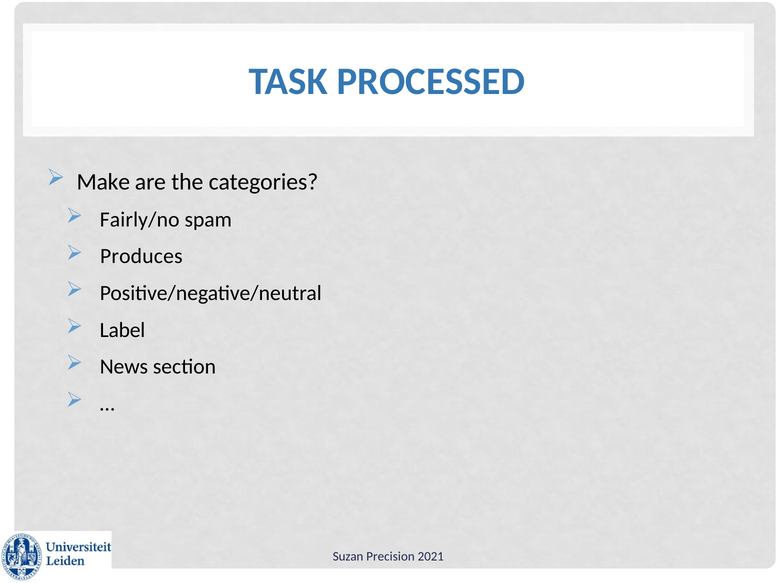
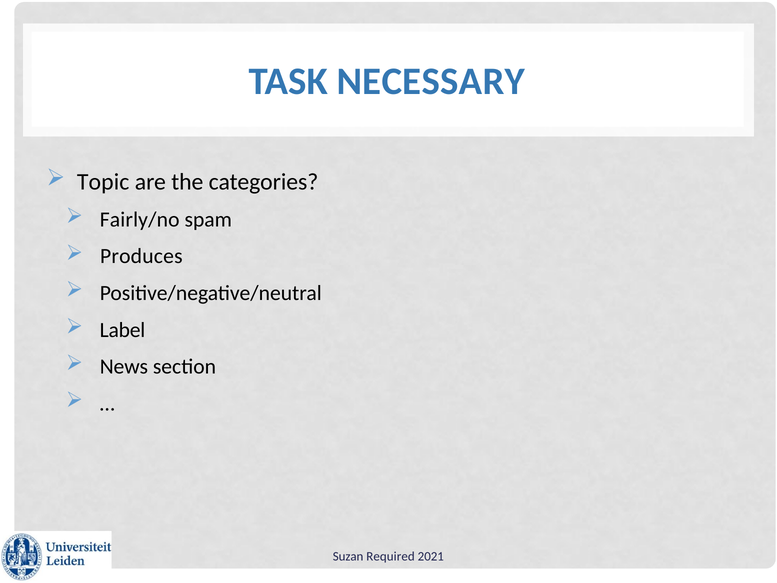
PROCESSED: PROCESSED -> NECESSARY (431, 82)
Make: Make -> Topic (103, 182)
Precision: Precision -> Required (390, 556)
